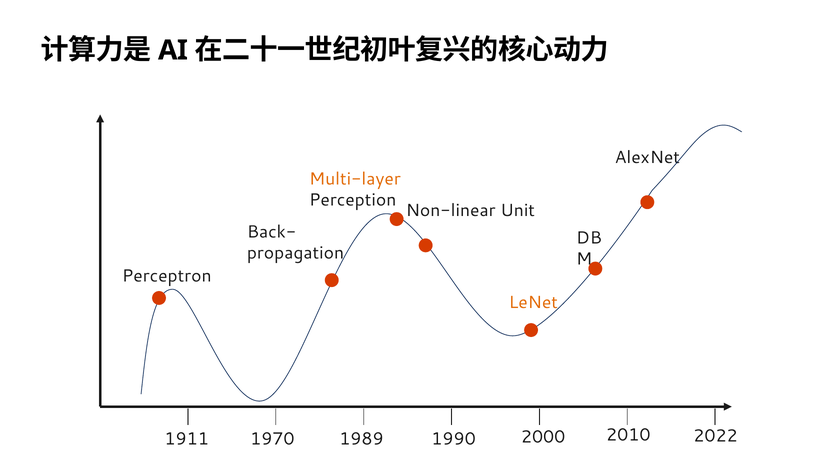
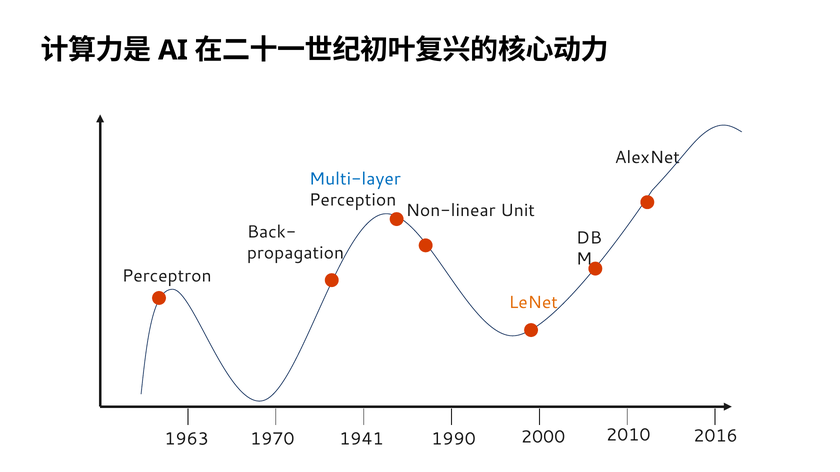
Multi-layer colour: orange -> blue (355, 179)
2022: 2022 -> 2016 (716, 436)
1911: 1911 -> 1963 (187, 440)
1989: 1989 -> 1941 (361, 440)
